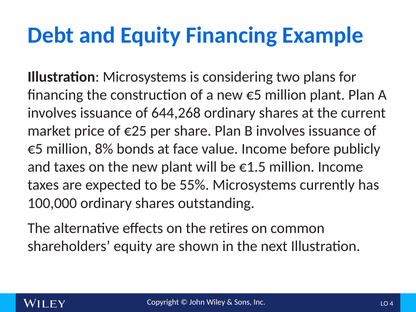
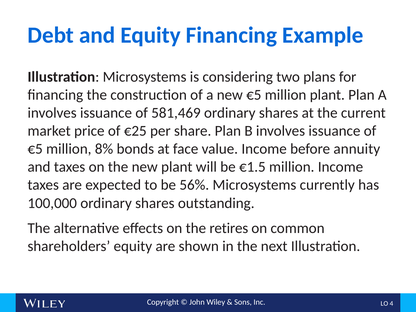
644,268: 644,268 -> 581,469 (176, 113)
publicly: publicly -> annuity (357, 149)
55%: 55% -> 56% (194, 185)
